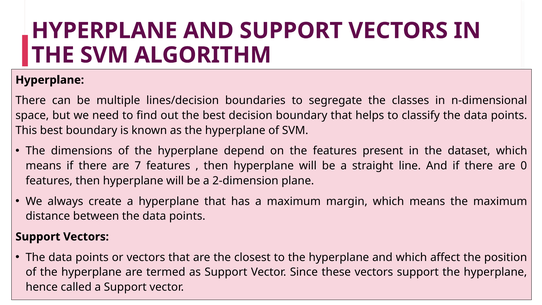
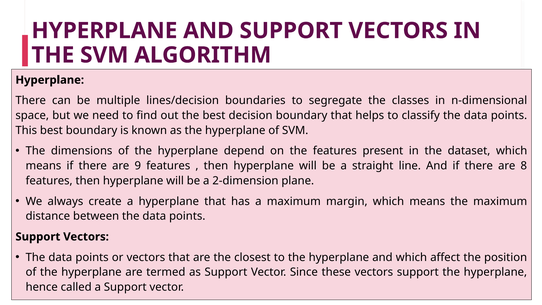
7: 7 -> 9 (138, 166)
0: 0 -> 8 (524, 166)
